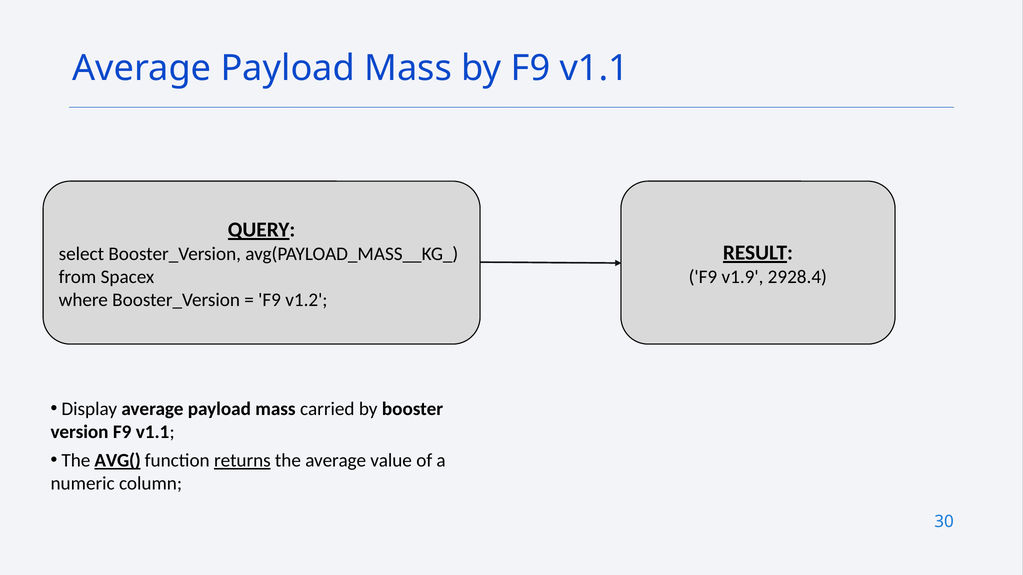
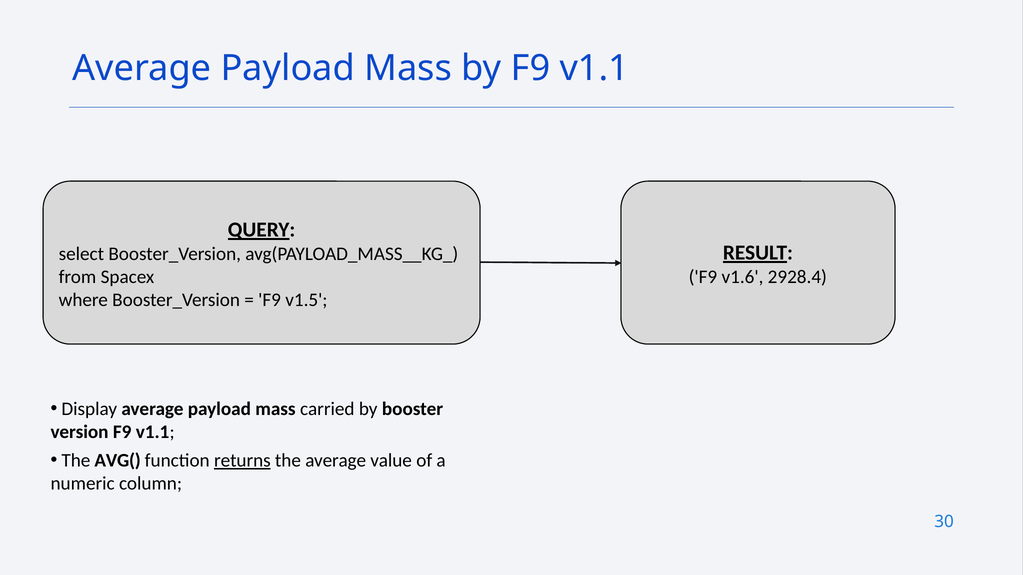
v1.9: v1.9 -> v1.6 (742, 277)
v1.2: v1.2 -> v1.5 (306, 300)
AVG( underline: present -> none (118, 461)
